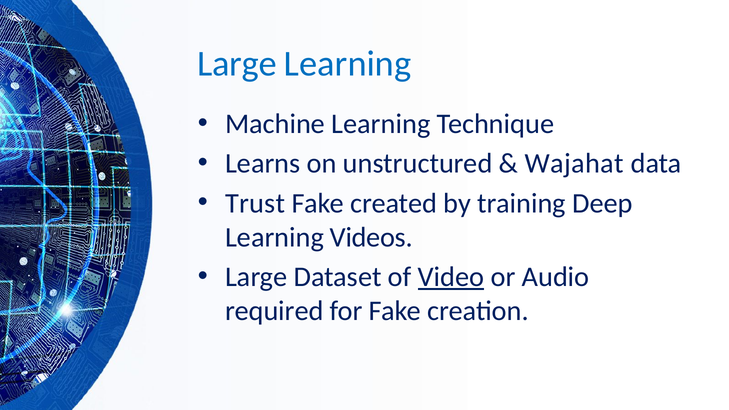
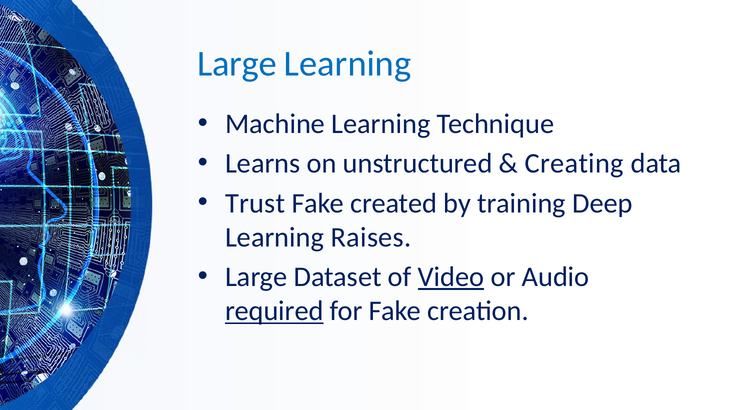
Wajahat: Wajahat -> Creating (574, 163)
Videos: Videos -> Raises (371, 237)
required underline: none -> present (274, 311)
